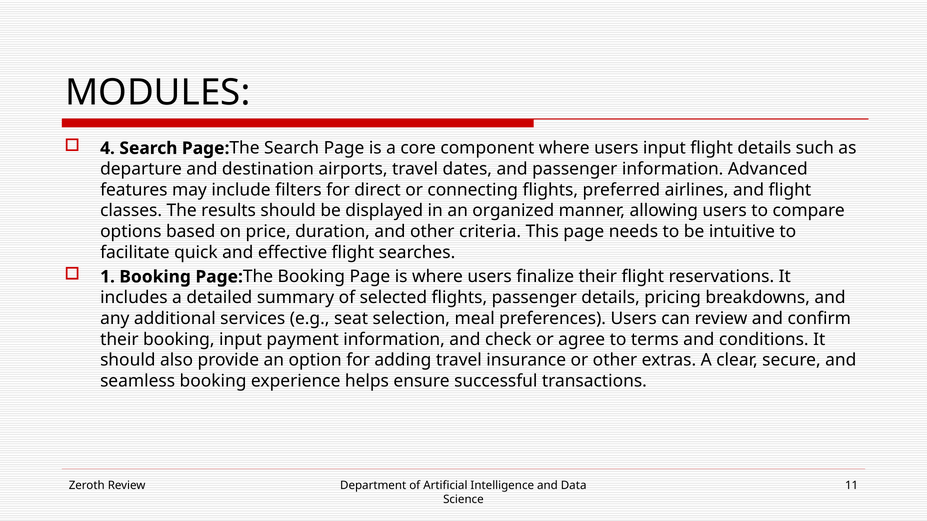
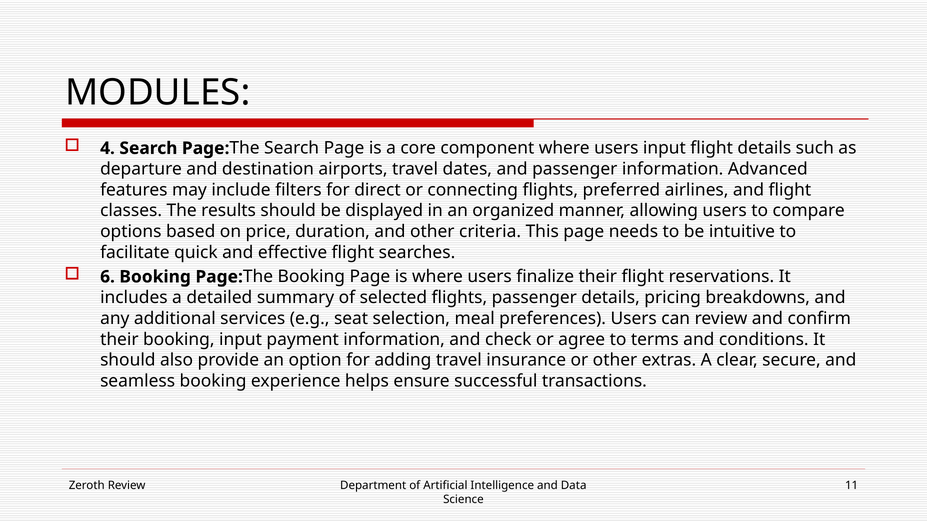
1: 1 -> 6 (108, 277)
